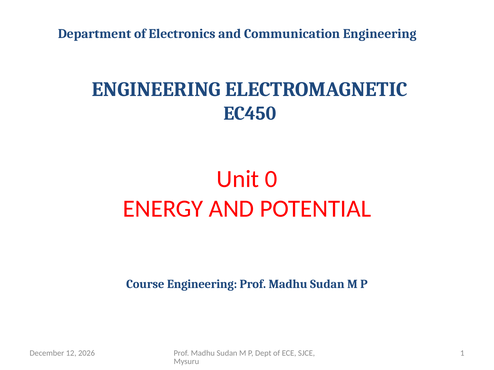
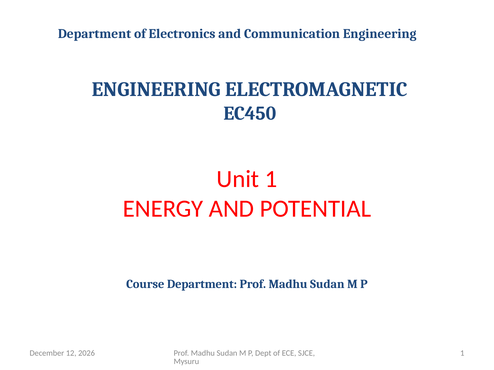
Unit 0: 0 -> 1 (271, 179)
Course Engineering: Engineering -> Department (202, 285)
